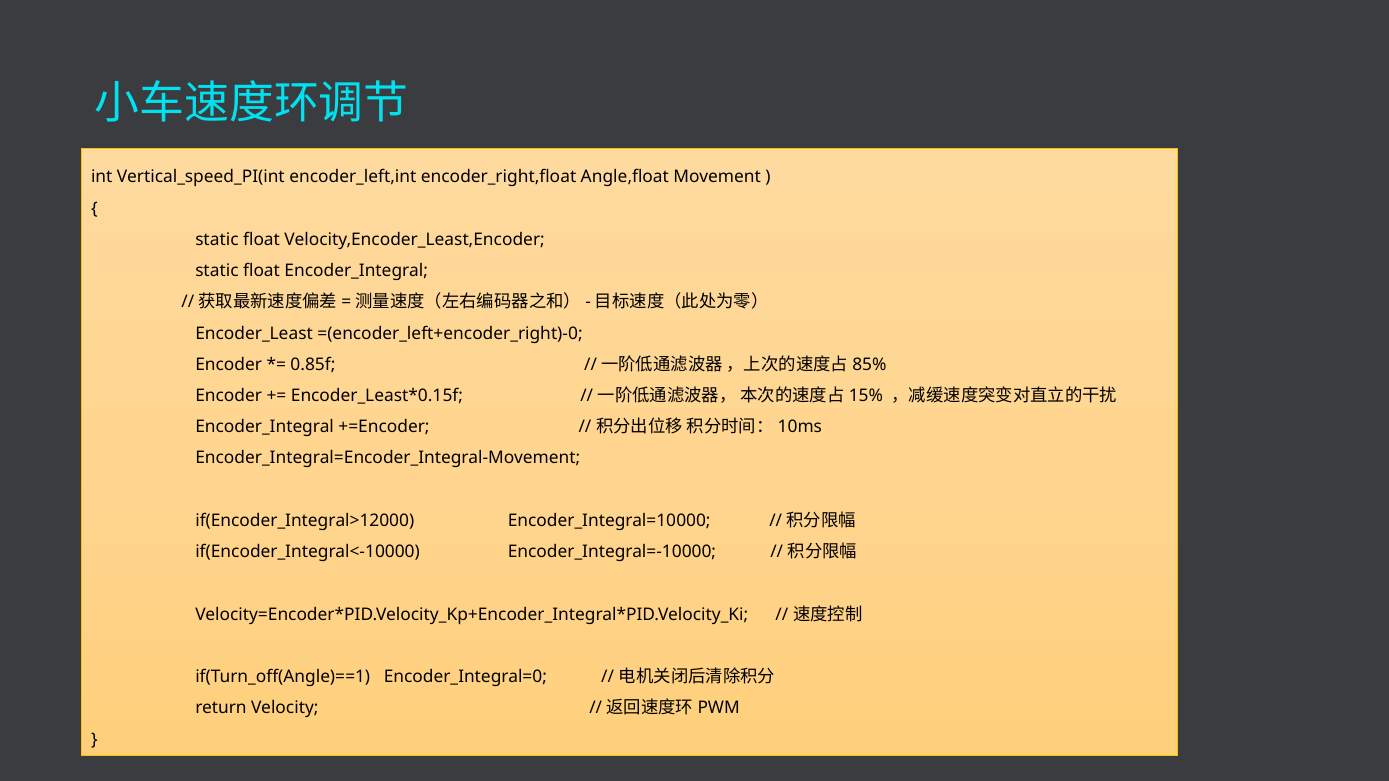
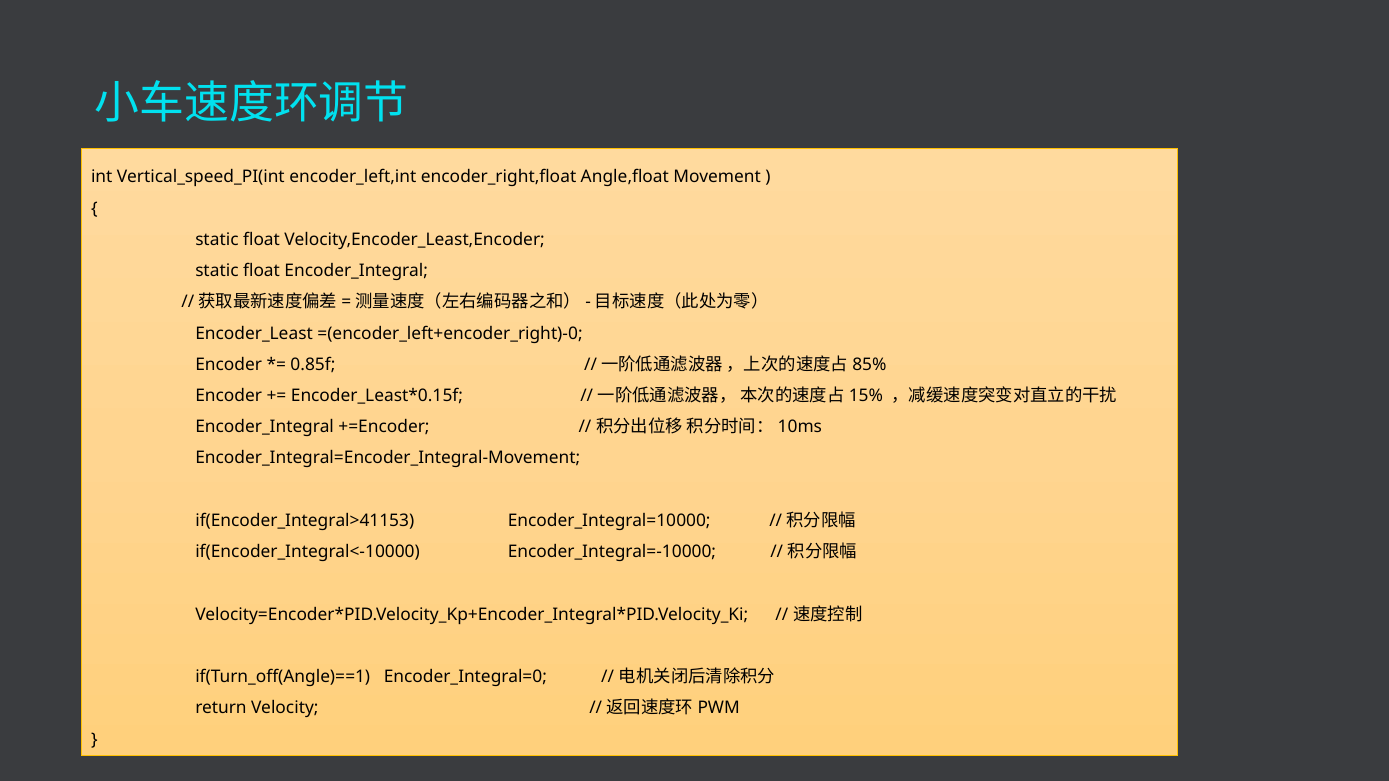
if(Encoder_Integral>12000: if(Encoder_Integral>12000 -> if(Encoder_Integral>41153 (305, 521)
